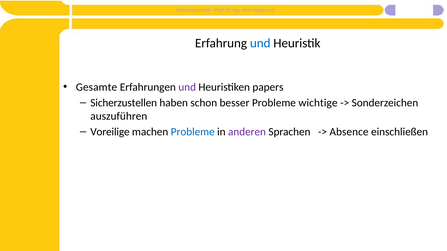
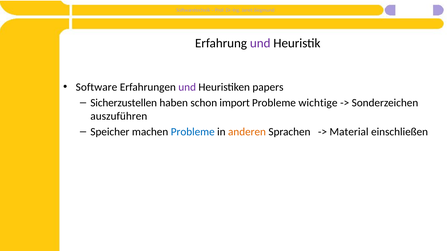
und colour: blue -> purple (260, 43)
Gesamte: Gesamte -> Software (96, 87)
besser: besser -> import (235, 103)
Voreilige: Voreilige -> Speicher (110, 132)
anderen colour: purple -> orange (247, 132)
Absence: Absence -> Material (349, 132)
